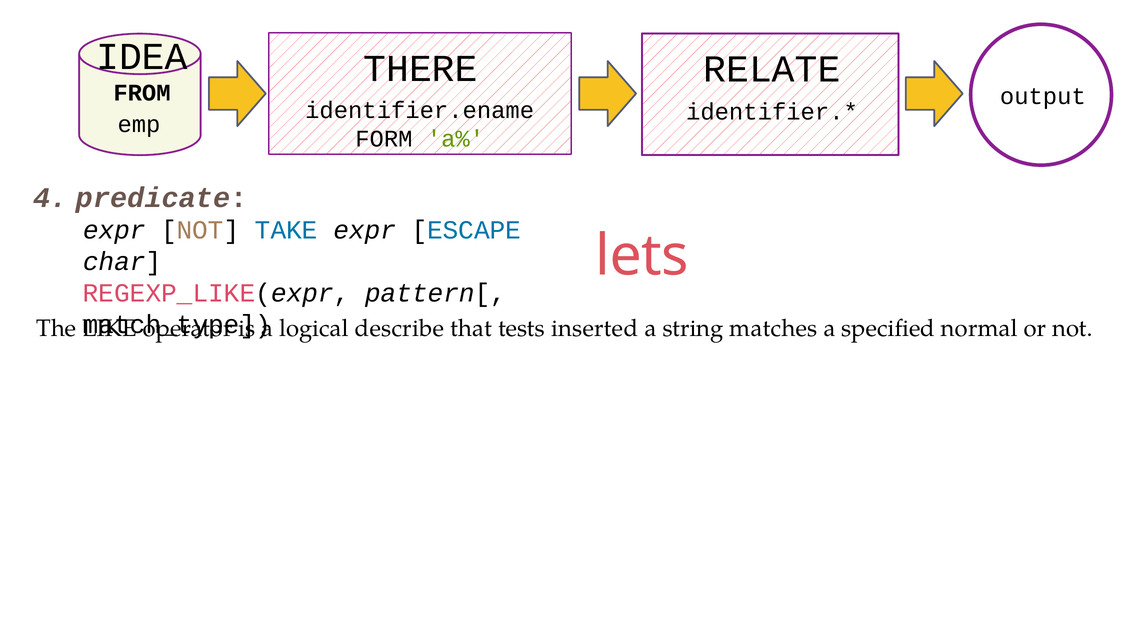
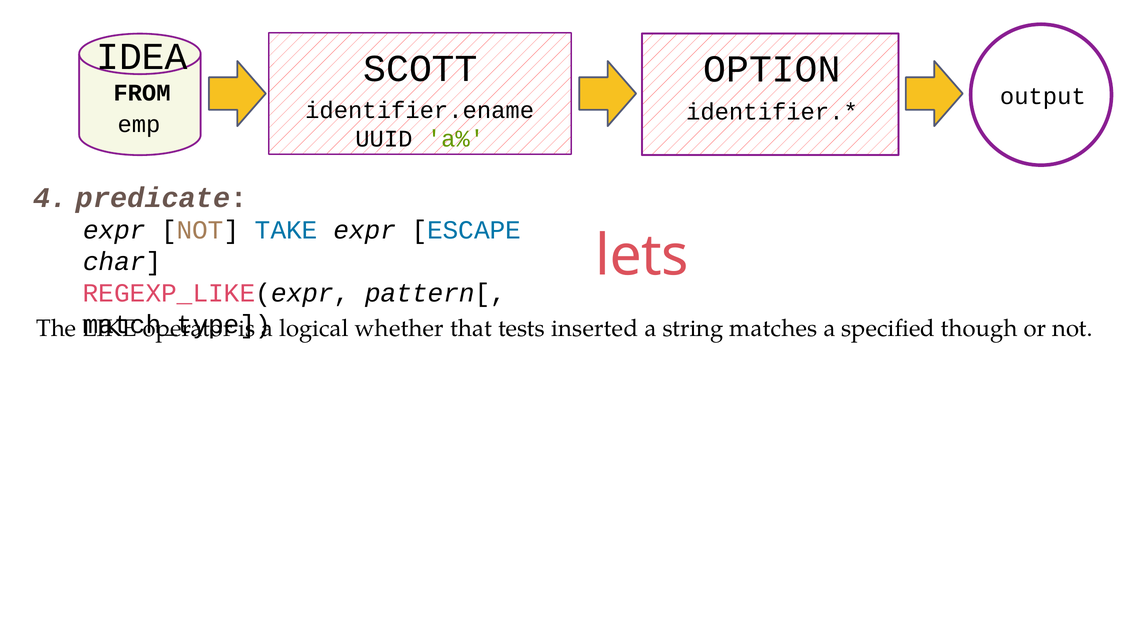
THERE: THERE -> SCOTT (421, 69)
RELATE: RELATE -> OPTION (772, 69)
FORM: FORM -> UUID (384, 139)
describe: describe -> whether (399, 328)
normal: normal -> though (979, 328)
